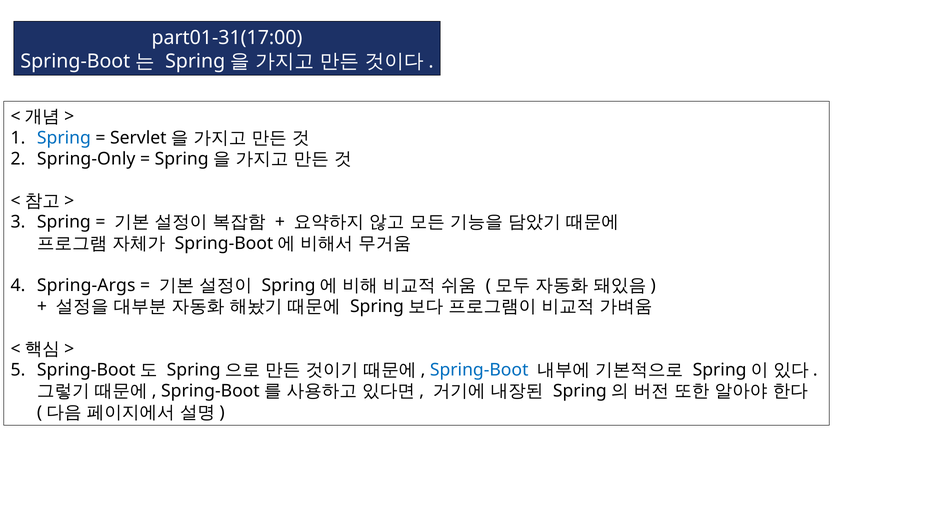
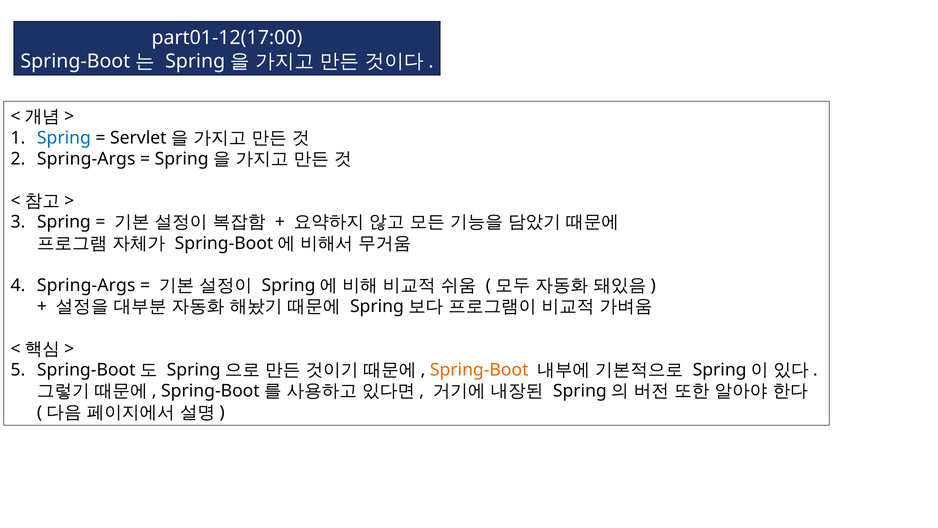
part01-31(17:00: part01-31(17:00 -> part01-12(17:00 (227, 38)
Spring-Only: Spring-Only -> Spring-Args (86, 159)
Spring-Boot colour: blue -> orange (479, 370)
